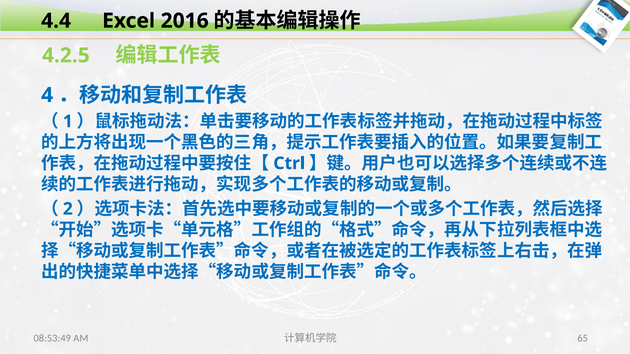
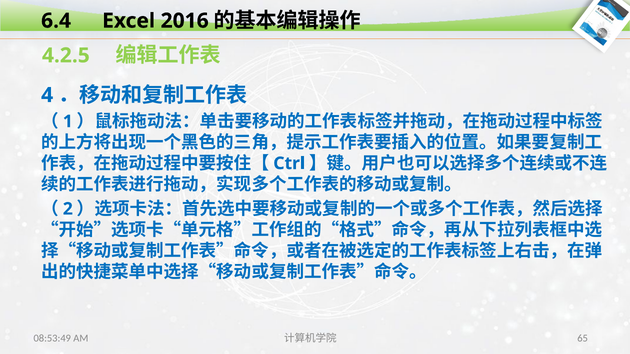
4.4: 4.4 -> 6.4 (56, 21)
